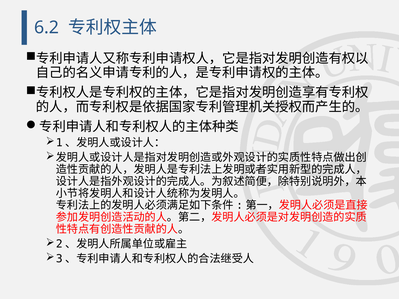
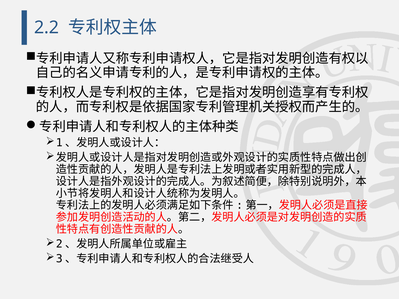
6.2: 6.2 -> 2.2 (47, 28)
